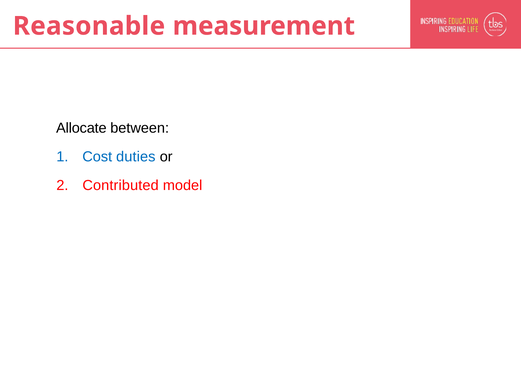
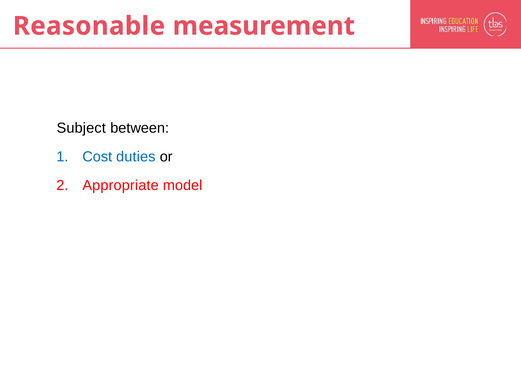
Allocate: Allocate -> Subject (81, 128)
Contributed: Contributed -> Appropriate (121, 185)
